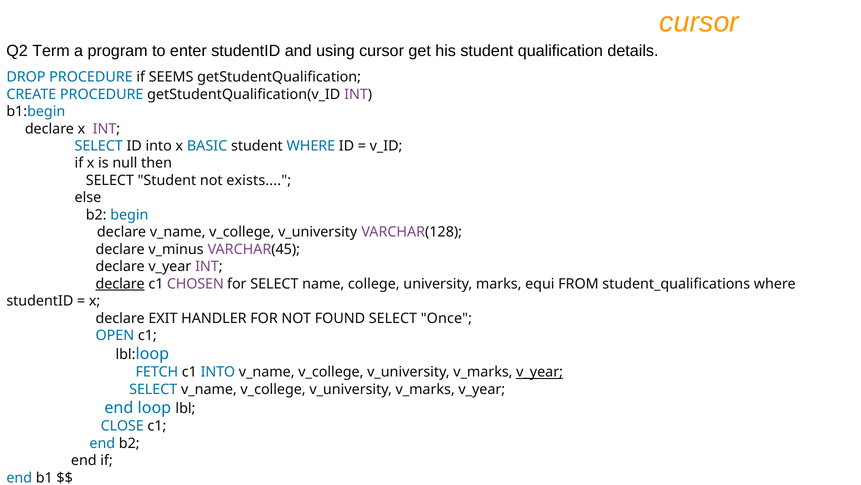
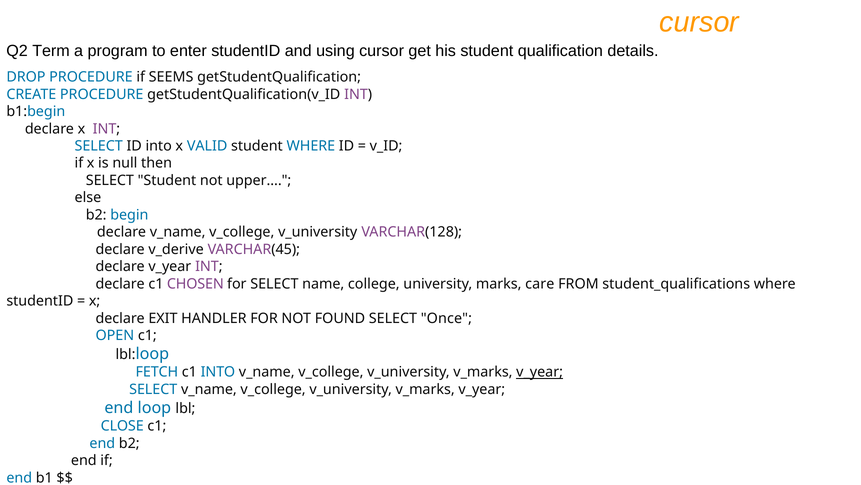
BASIC: BASIC -> VALID (207, 146)
exists: exists -> upper (259, 180)
v_minus: v_minus -> v_derive (176, 249)
declare underline: present -> none (120, 283)
equi: equi -> care (540, 283)
